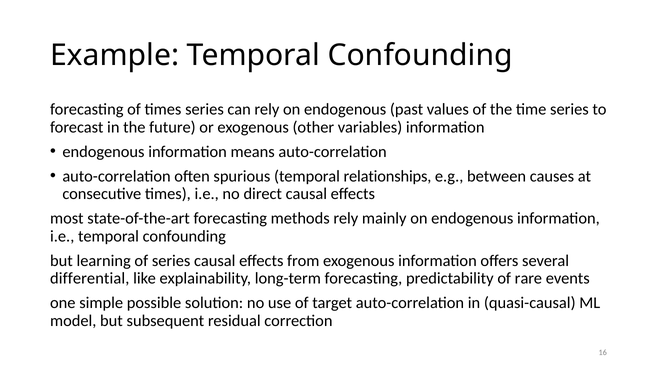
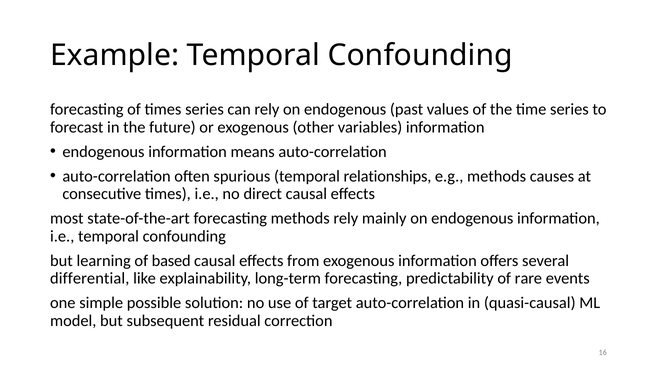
e.g between: between -> methods (497, 177)
of series: series -> based (171, 261)
